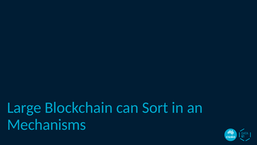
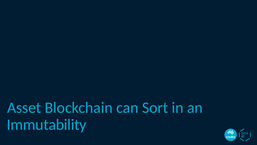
Large: Large -> Asset (24, 107)
Mechanisms: Mechanisms -> Immutability (47, 124)
